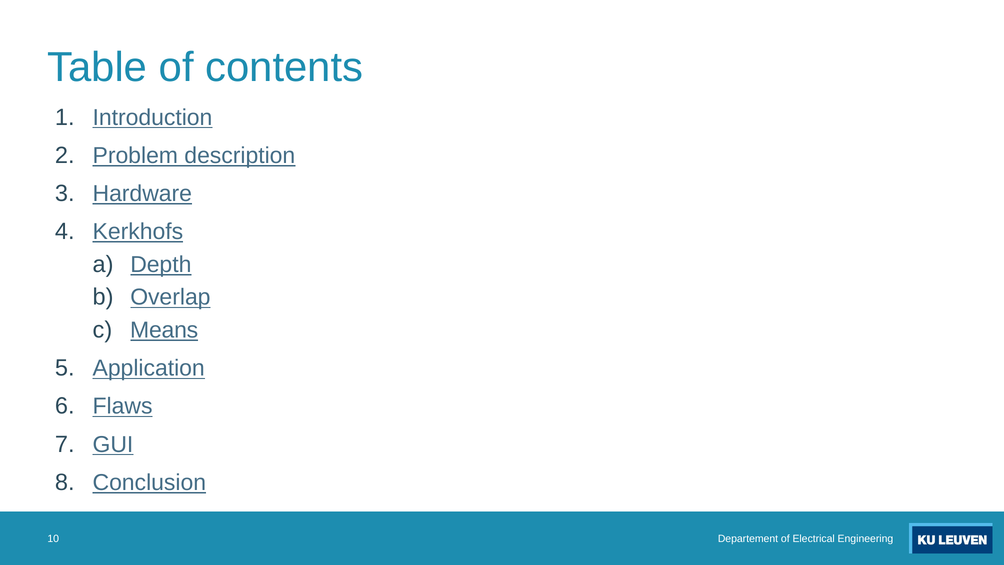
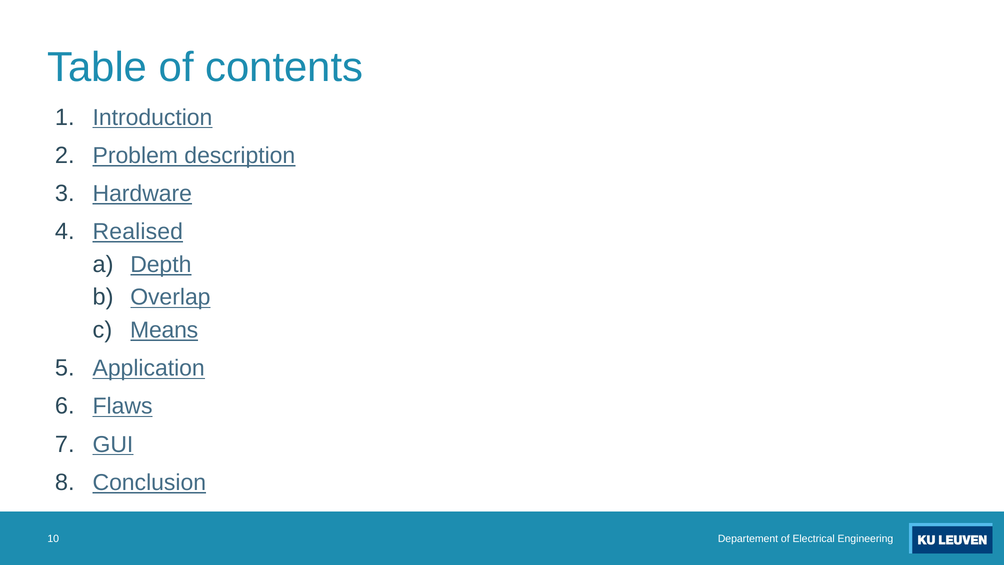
Kerkhofs: Kerkhofs -> Realised (138, 232)
